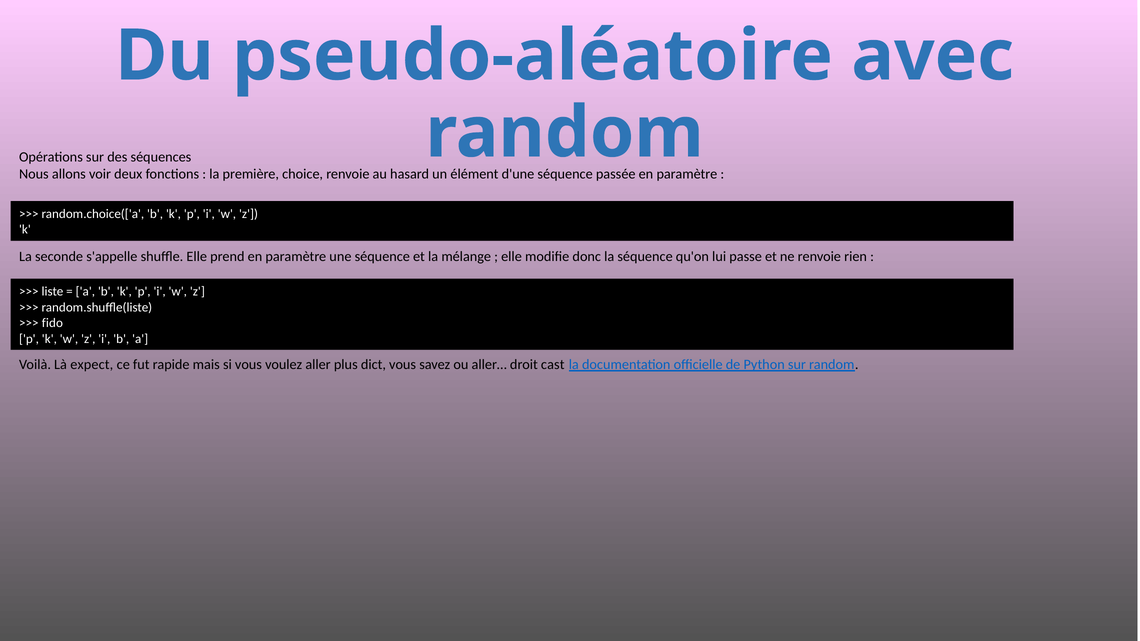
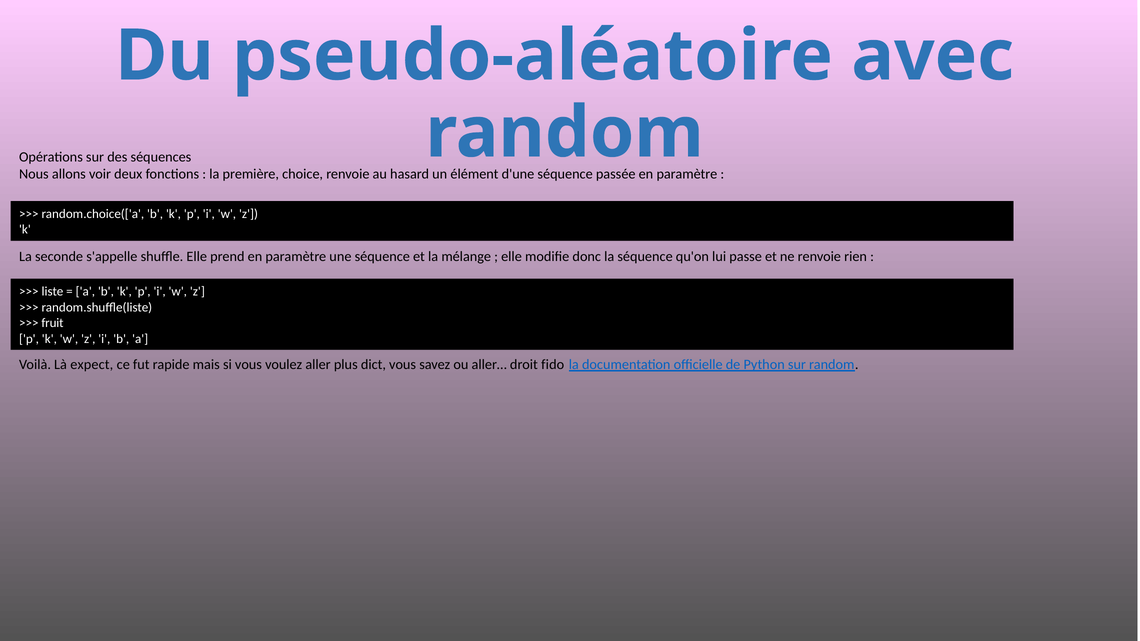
fido: fido -> fruit (52, 323)
cast: cast -> fido (553, 365)
